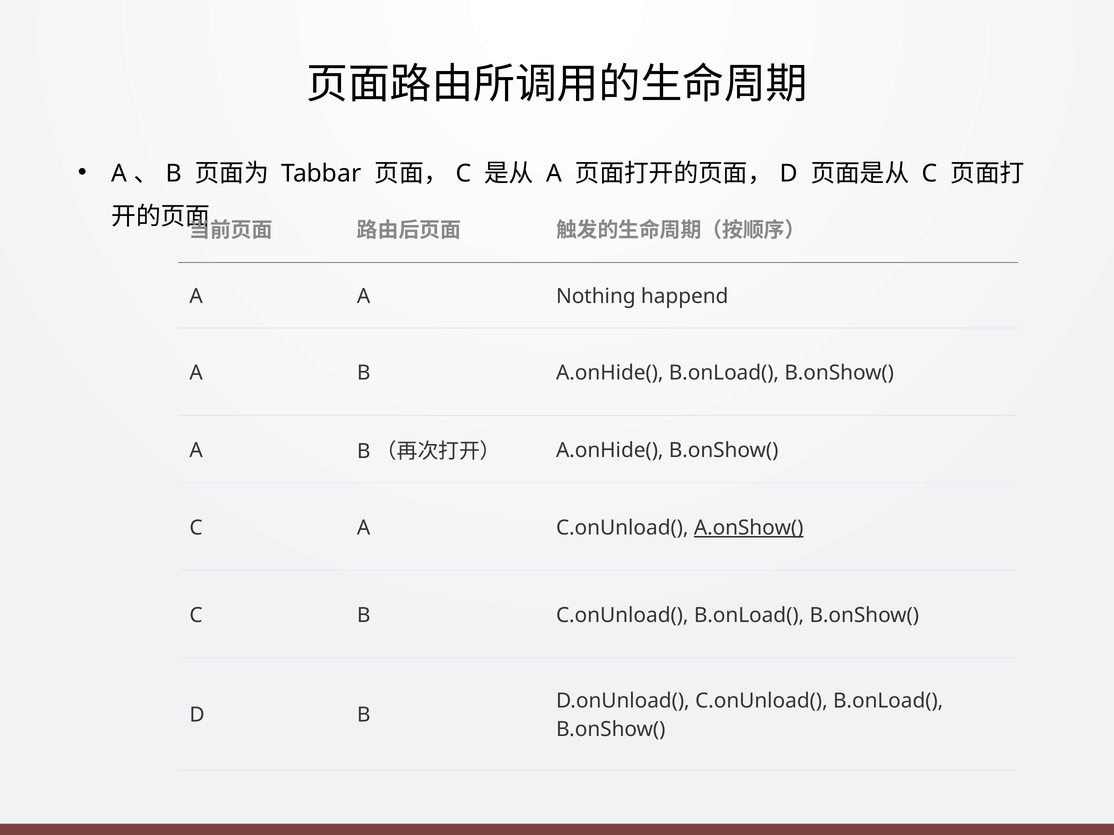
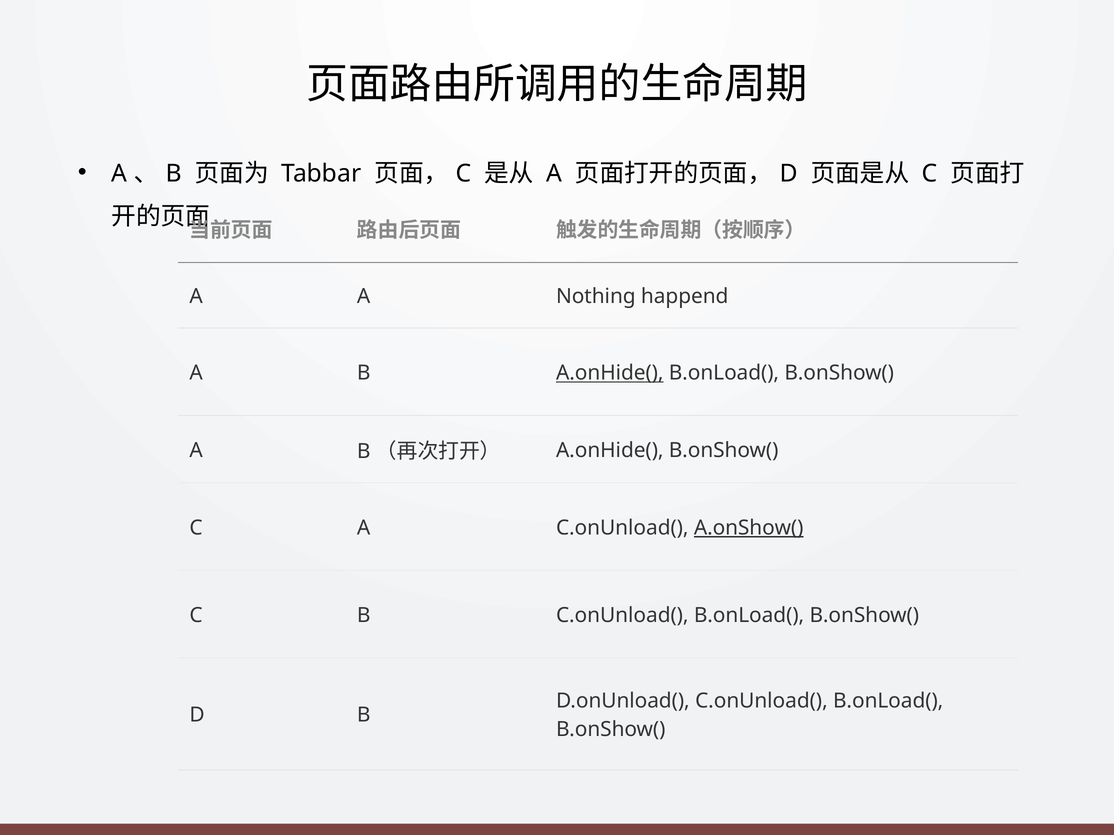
A.onHide( underline: none -> present (610, 373)
